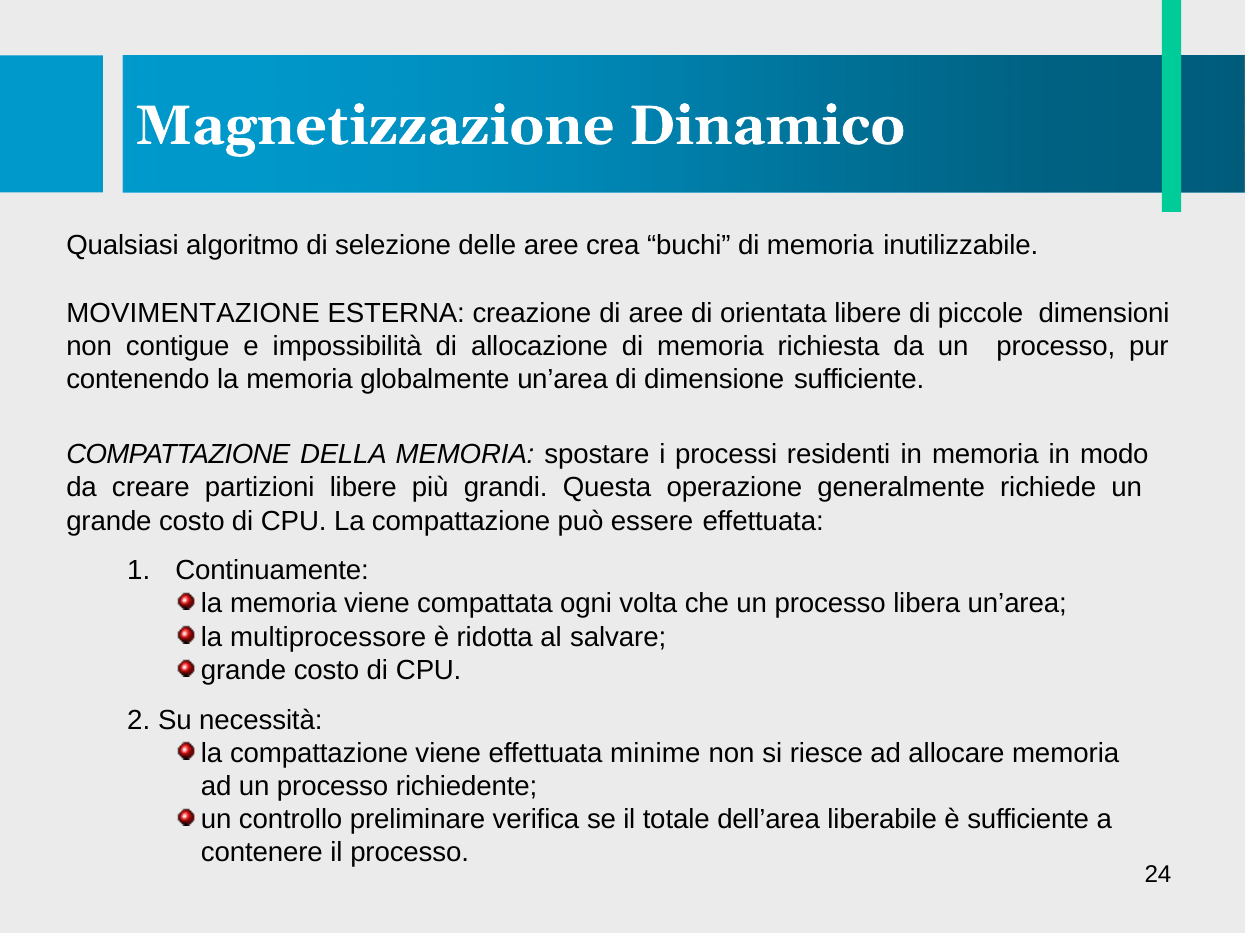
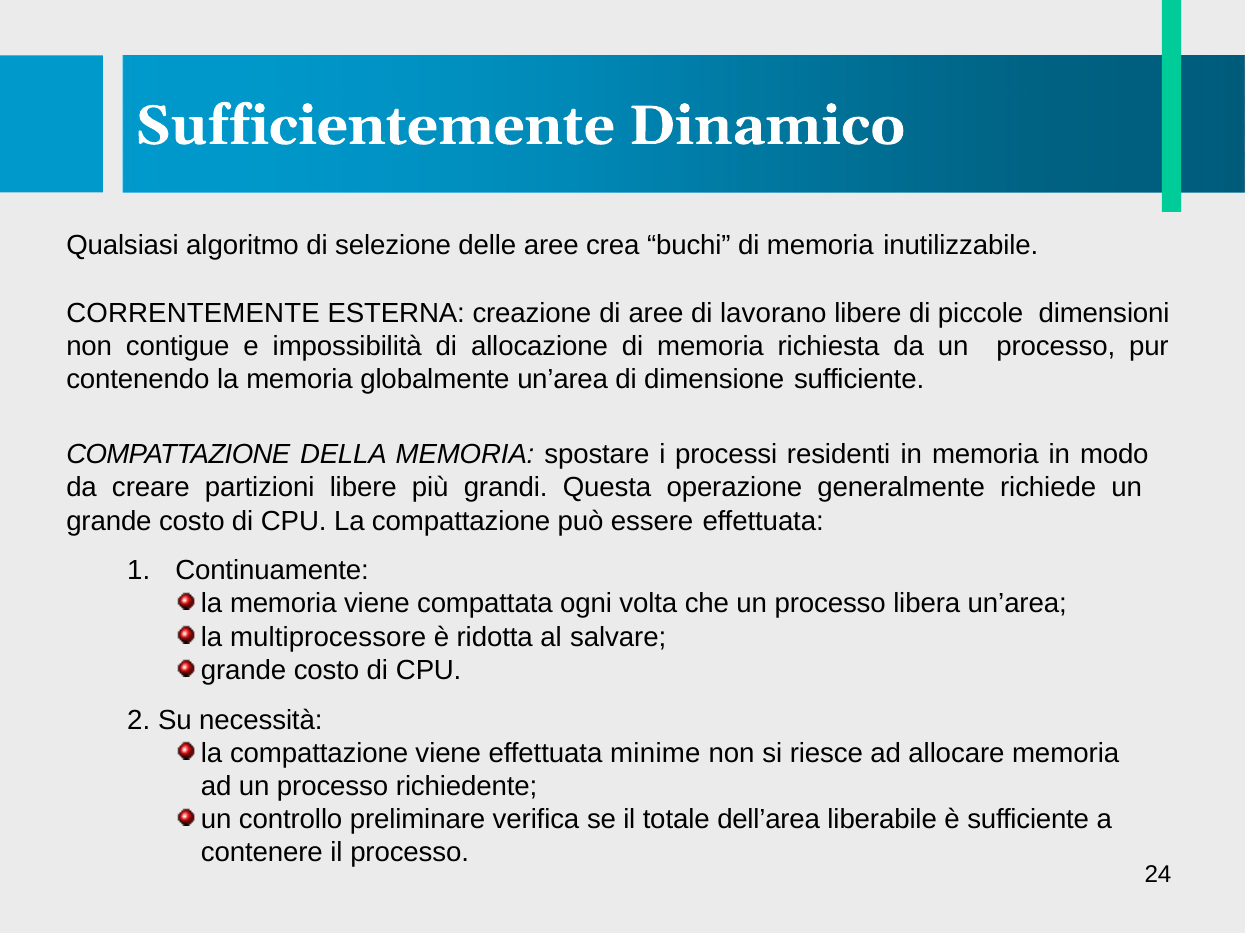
Magnetizzazione: Magnetizzazione -> Sufficientemente (375, 126)
MOVIMENTAZIONE: MOVIMENTAZIONE -> CORRENTEMENTE (193, 314)
orientata: orientata -> lavorano (773, 314)
